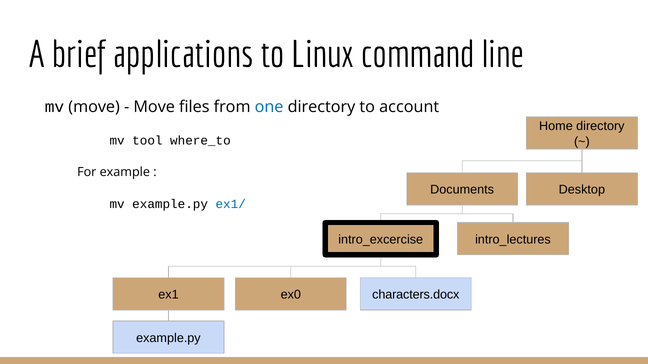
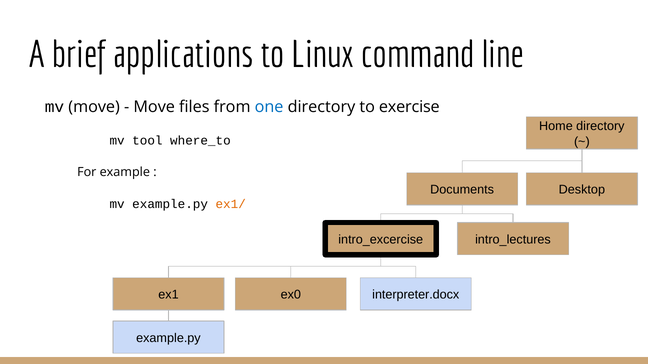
account: account -> exercise (409, 107)
ex1/ colour: blue -> orange (231, 204)
characters.docx: characters.docx -> interpreter.docx (416, 295)
